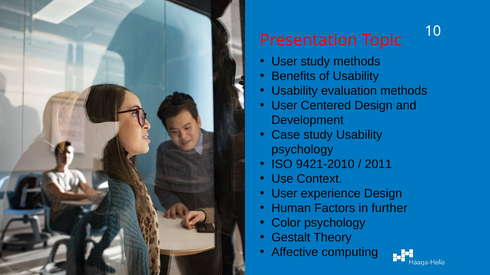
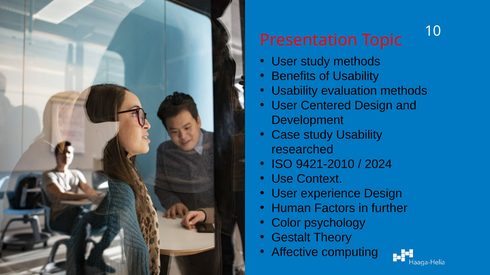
psychology: psychology -> researched (302, 150)
2011: 2011 -> 2024 (378, 165)
